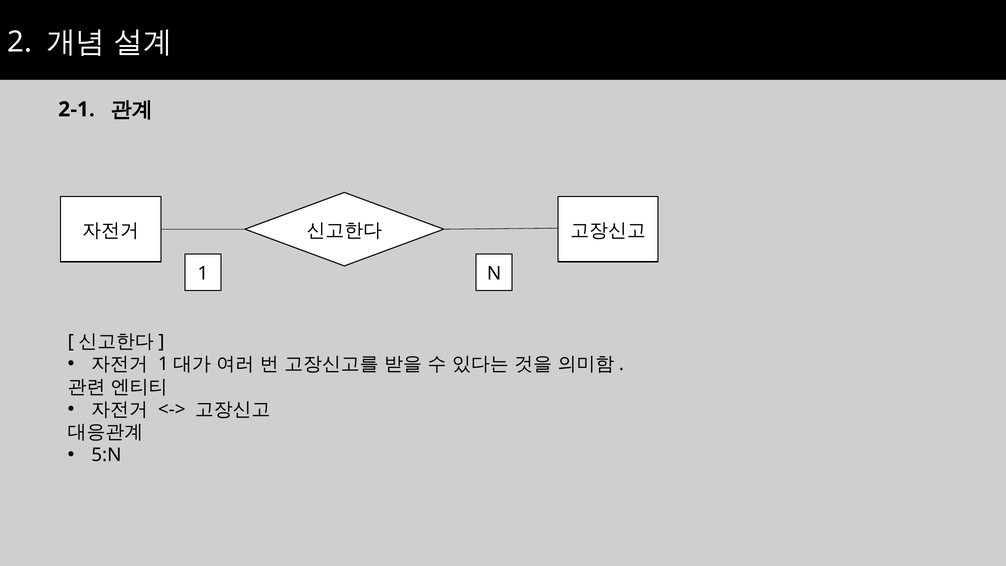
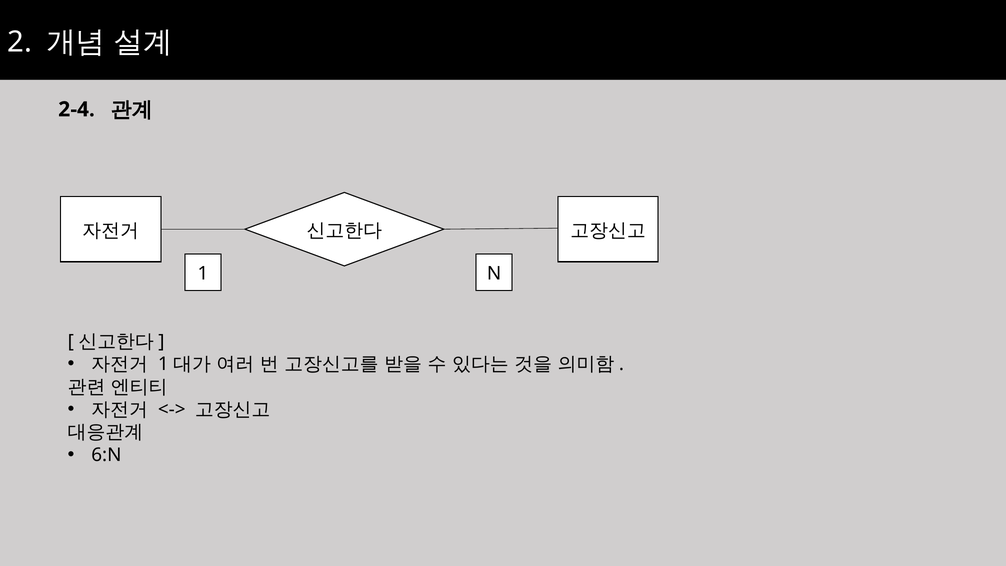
2-1: 2-1 -> 2-4 (77, 109)
5:N: 5:N -> 6:N (106, 455)
